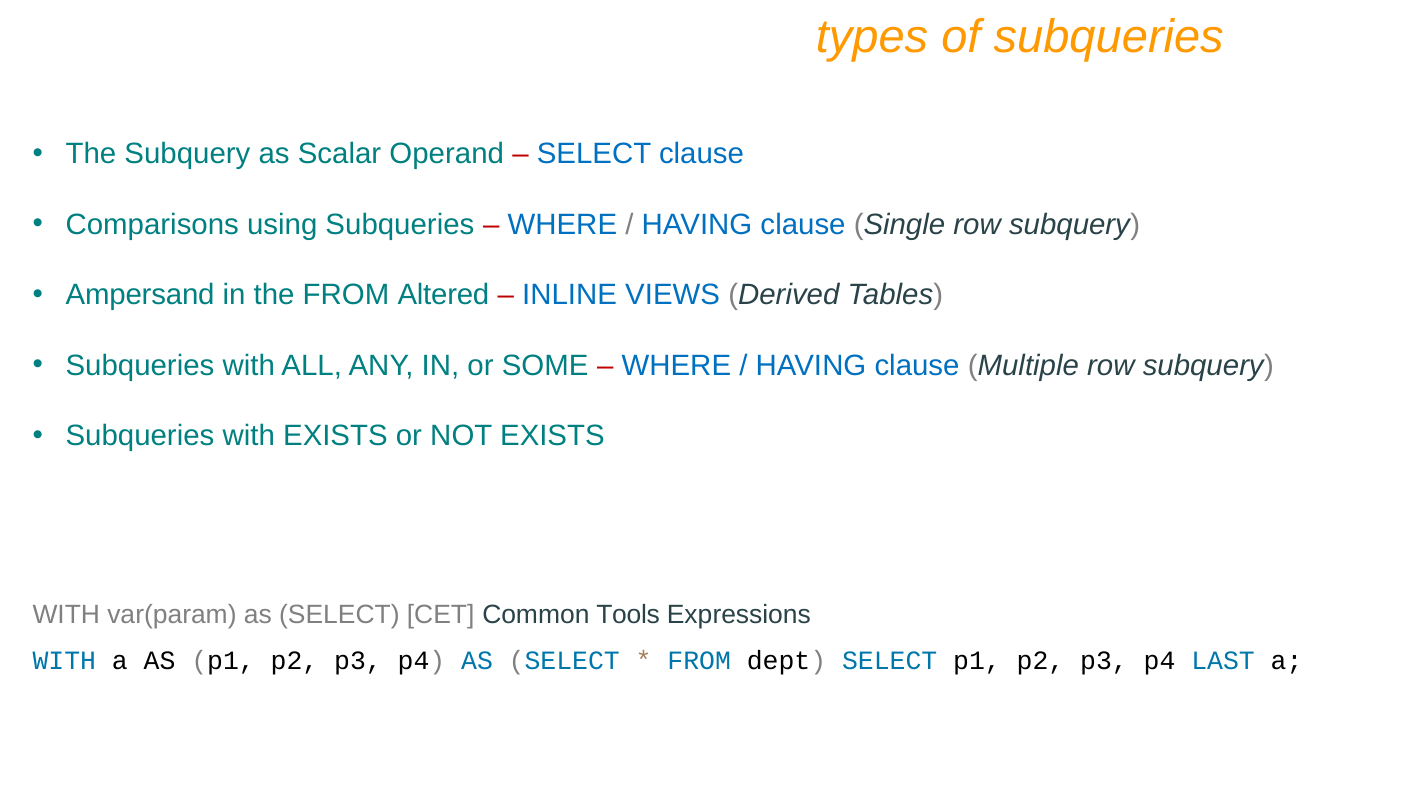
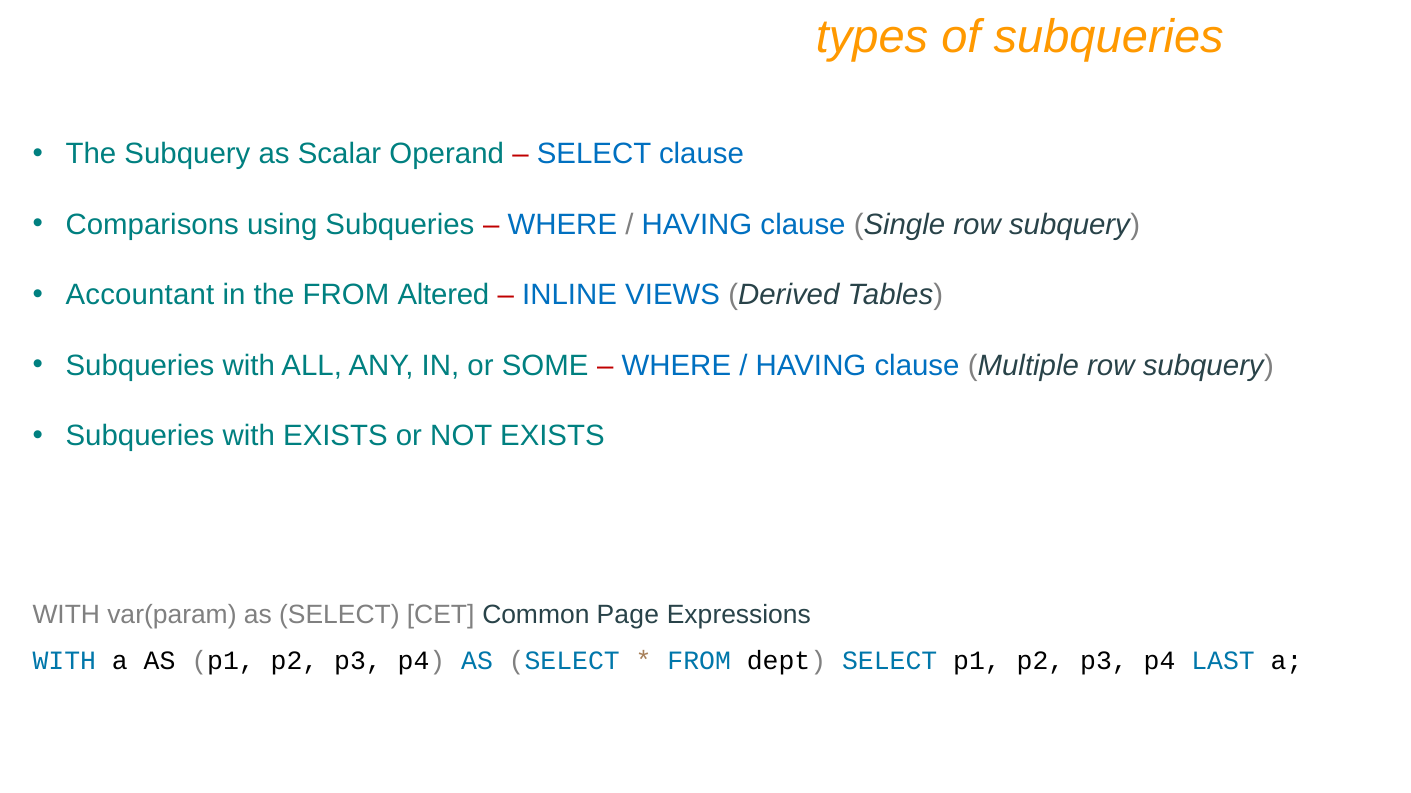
Ampersand: Ampersand -> Accountant (140, 295)
Tools: Tools -> Page (628, 615)
